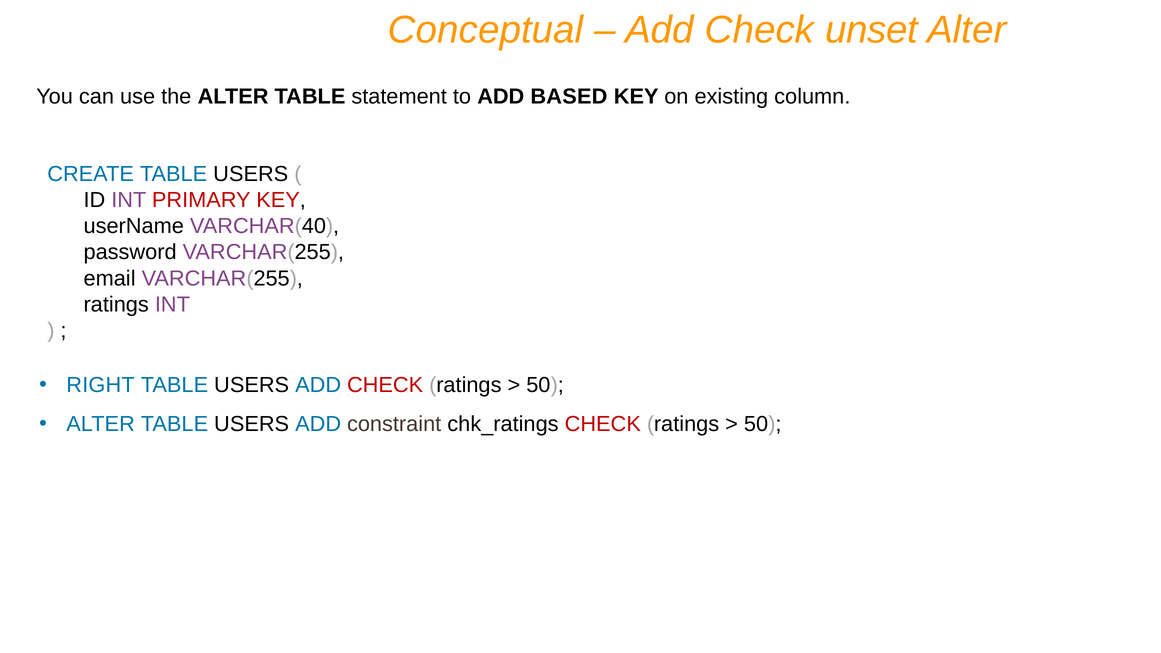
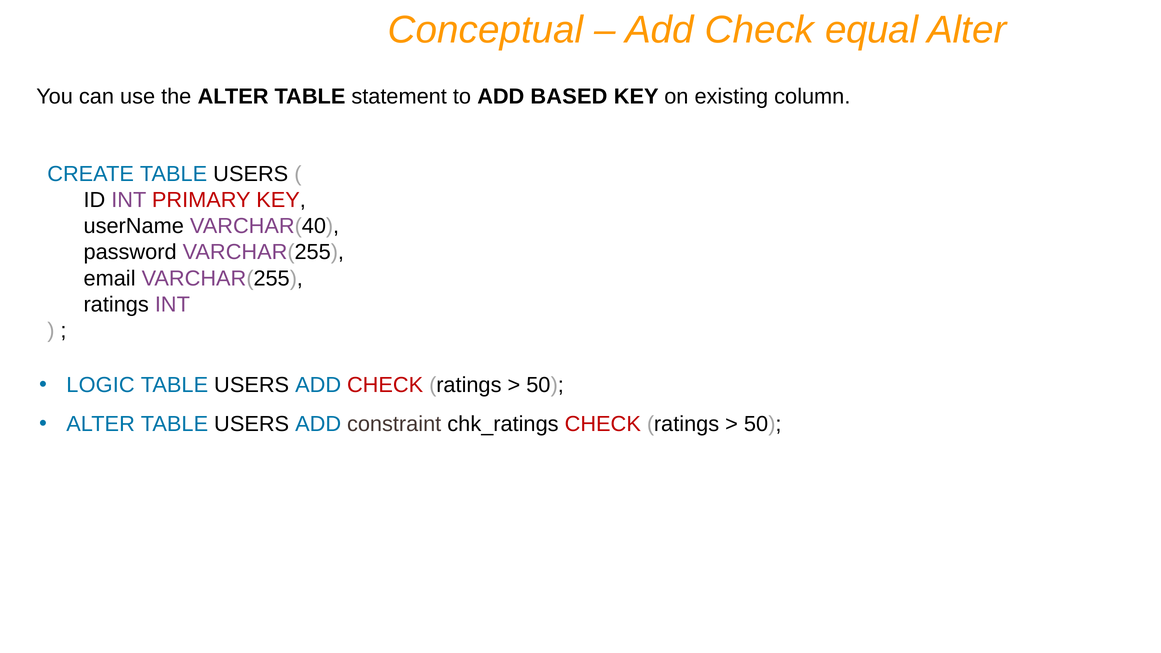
unset: unset -> equal (872, 30)
RIGHT: RIGHT -> LOGIC (101, 385)
